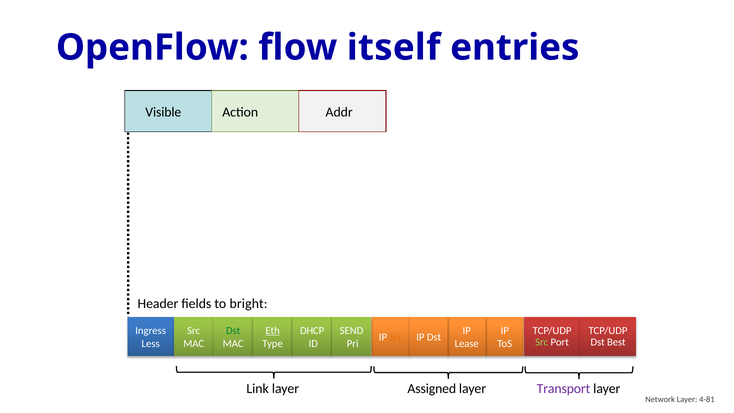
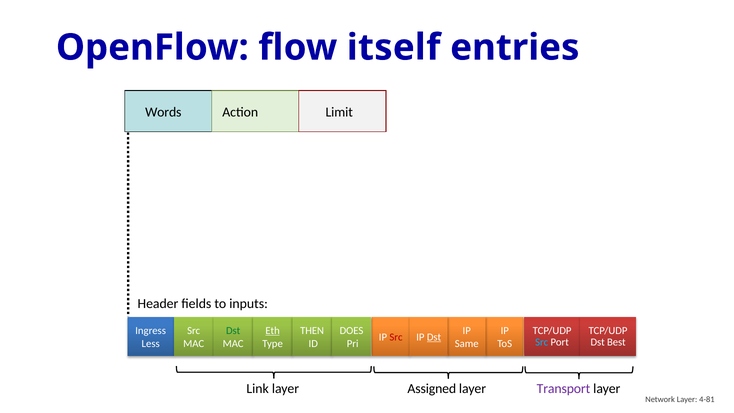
Visible: Visible -> Words (163, 112)
Addr: Addr -> Limit (339, 112)
bright: bright -> inputs (249, 304)
DHCP: DHCP -> THEN (312, 331)
SEND: SEND -> DOES (352, 331)
Src colour: orange -> red (396, 337)
Dst underline: none -> present (434, 337)
Src colour: light green -> light blue (542, 342)
Lease: Lease -> Same (467, 343)
